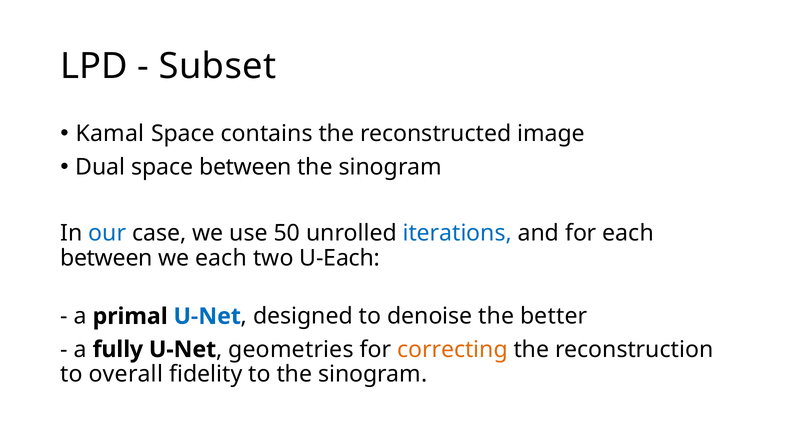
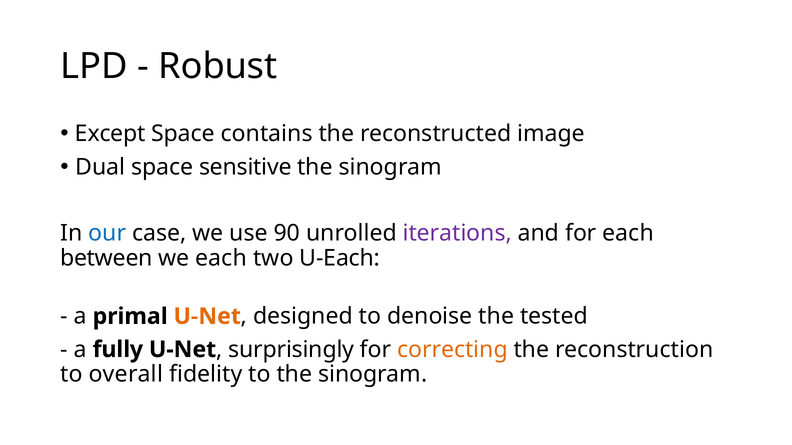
Subset: Subset -> Robust (218, 67)
Kamal: Kamal -> Except (110, 134)
space between: between -> sensitive (245, 167)
50: 50 -> 90 (287, 234)
iterations colour: blue -> purple (457, 234)
U-Net colour: blue -> orange (207, 317)
better: better -> tested (554, 317)
geometries: geometries -> surprisingly (291, 350)
